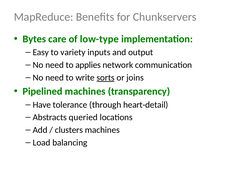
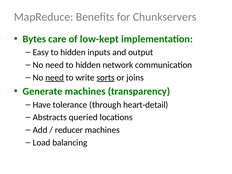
low-type: low-type -> low-kept (99, 39)
Easy to variety: variety -> hidden (73, 52)
need to applies: applies -> hidden (88, 65)
need underline: none -> present (55, 78)
Pipelined: Pipelined -> Generate (43, 91)
clusters: clusters -> reducer (69, 130)
